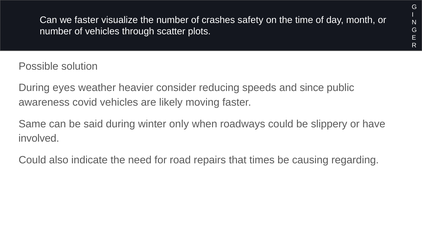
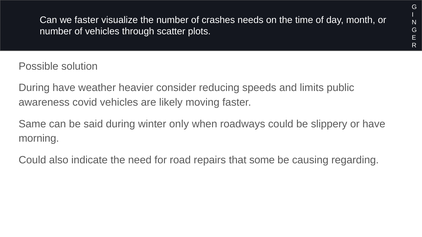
safety: safety -> needs (251, 20)
During eyes: eyes -> have (64, 88)
since: since -> limits (312, 88)
involved: involved -> morning (39, 139)
times: times -> some (262, 160)
